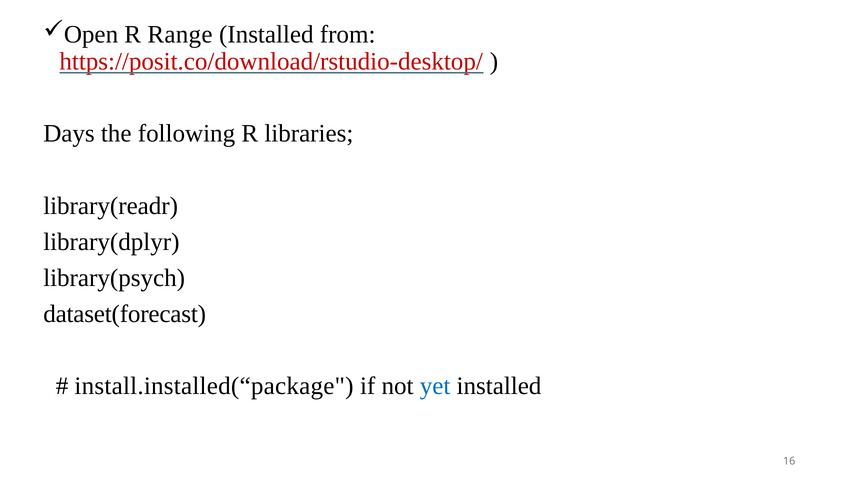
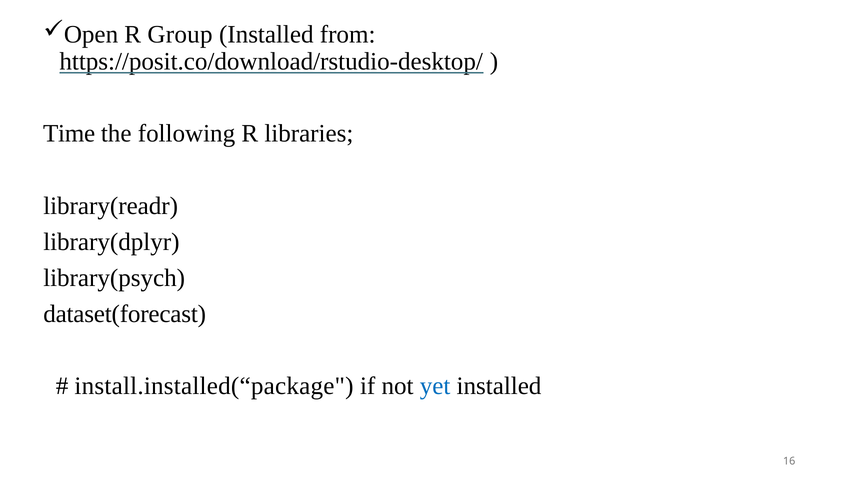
Range: Range -> Group (180, 35)
https://posit.co/download/rstudio-desktop/ colour: red -> black (271, 62)
Days: Days -> Time (69, 134)
